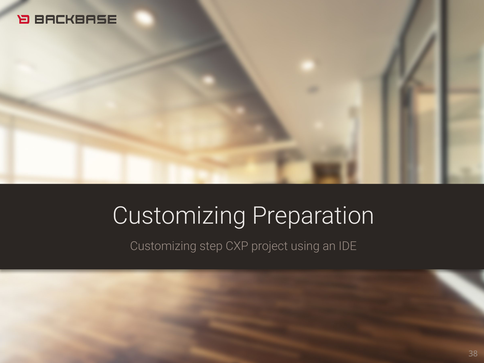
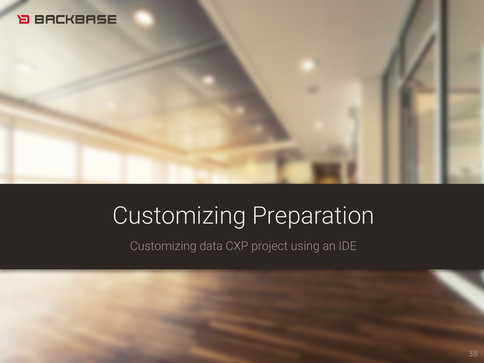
step: step -> data (211, 246)
